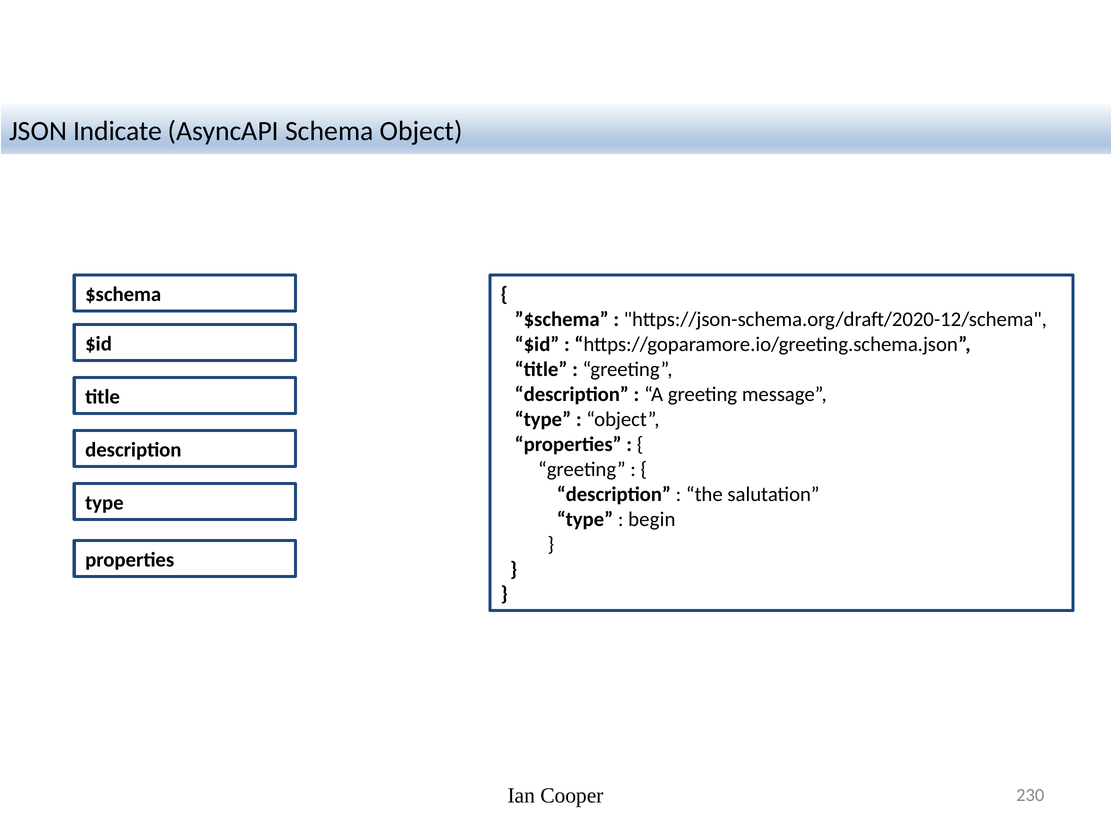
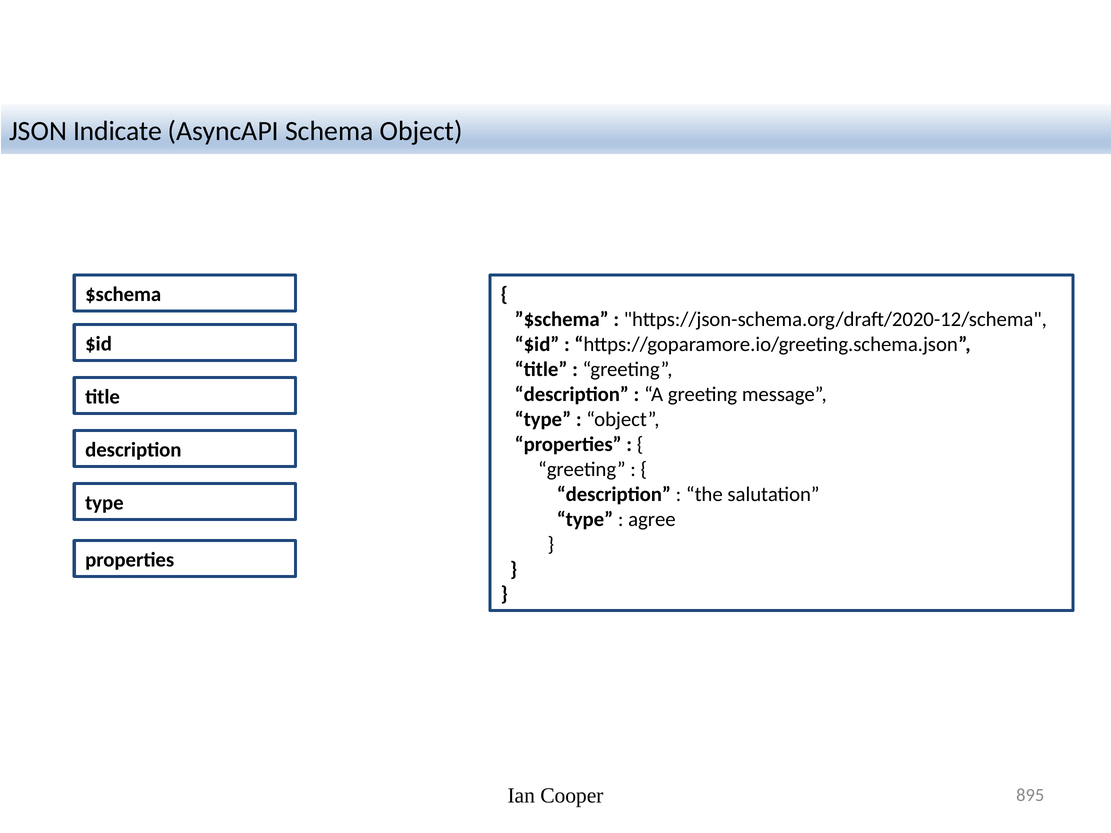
begin: begin -> agree (652, 519)
230: 230 -> 895 (1030, 796)
